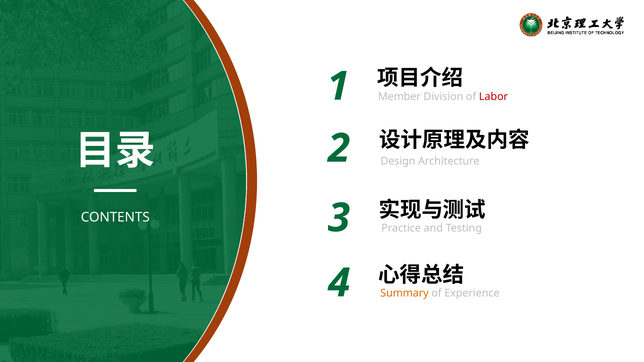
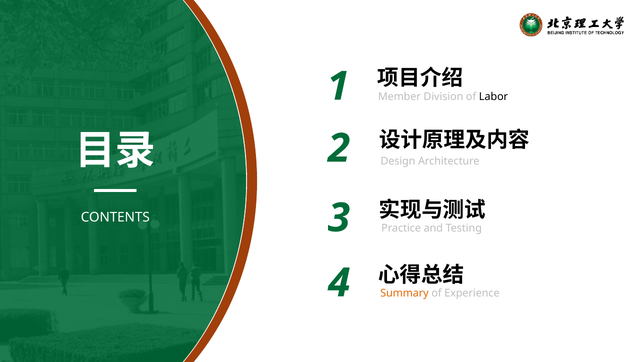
Labor colour: red -> black (493, 97)
